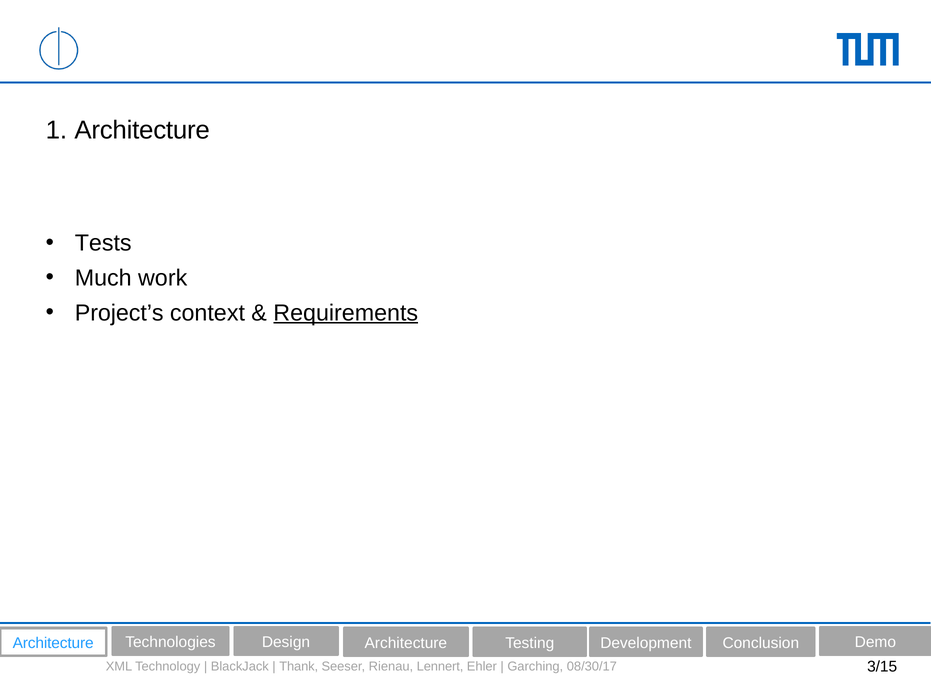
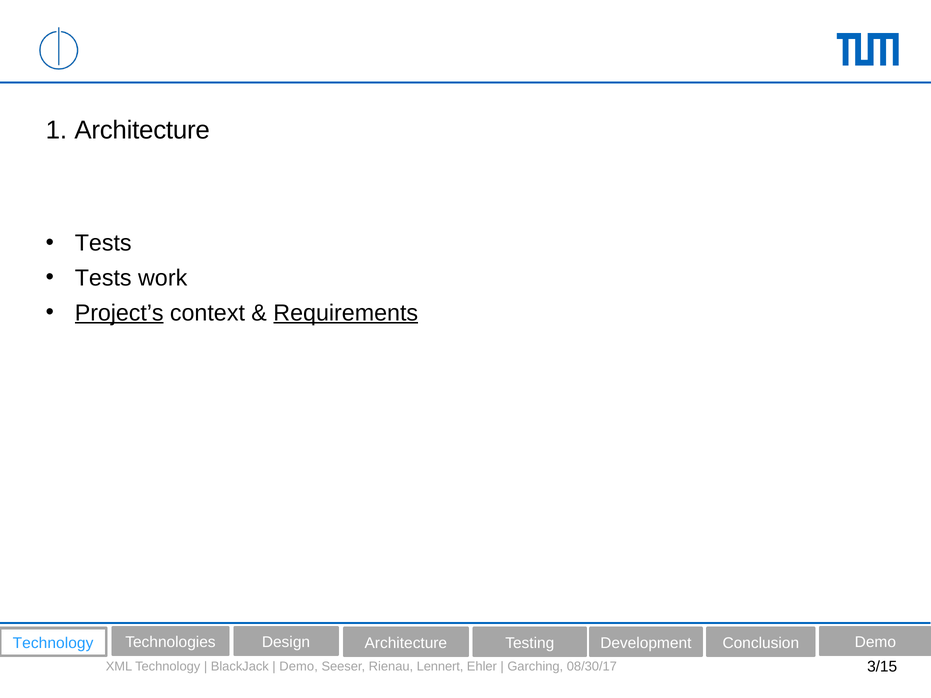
Much: Much -> Tests (103, 278)
Project’s underline: none -> present (119, 313)
Architecture: Architecture -> Technology (53, 643)
Thank: Thank -> Demo (299, 667)
